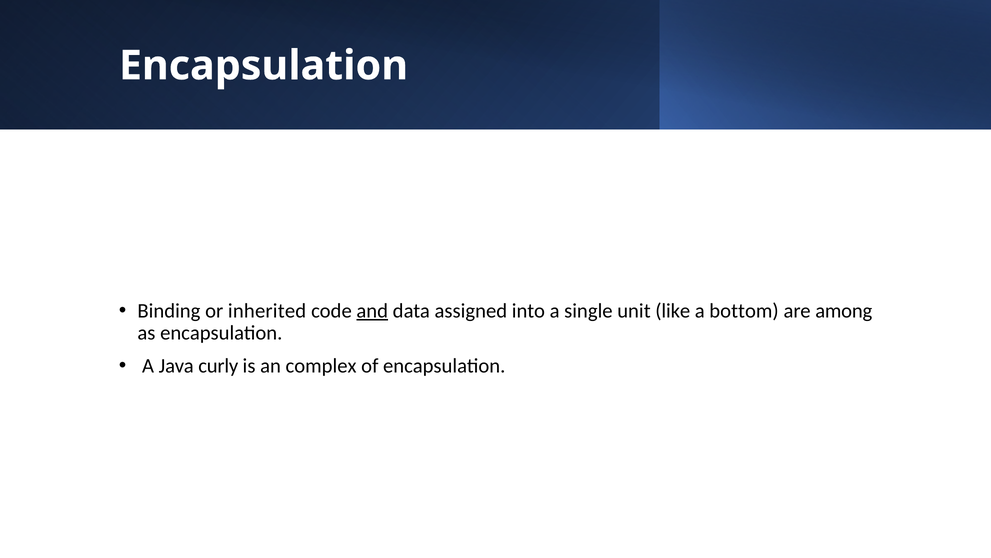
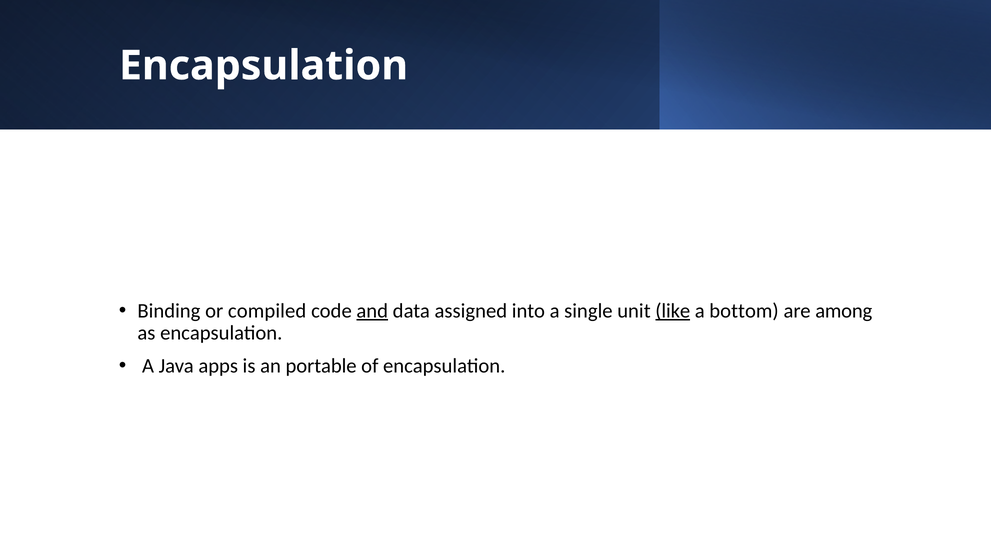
inherited: inherited -> compiled (267, 310)
like underline: none -> present (673, 310)
curly: curly -> apps (218, 365)
complex: complex -> portable (321, 365)
